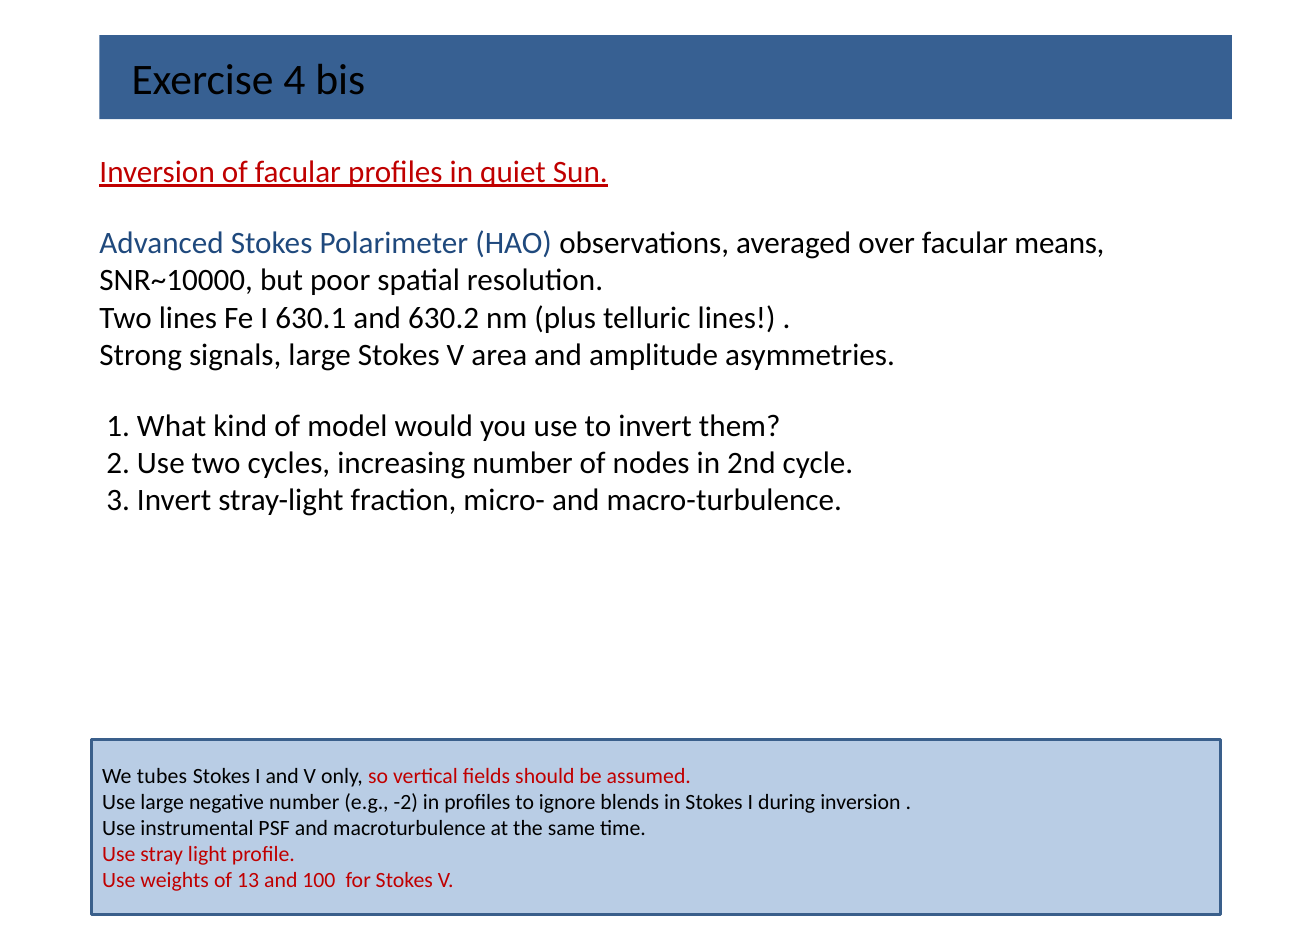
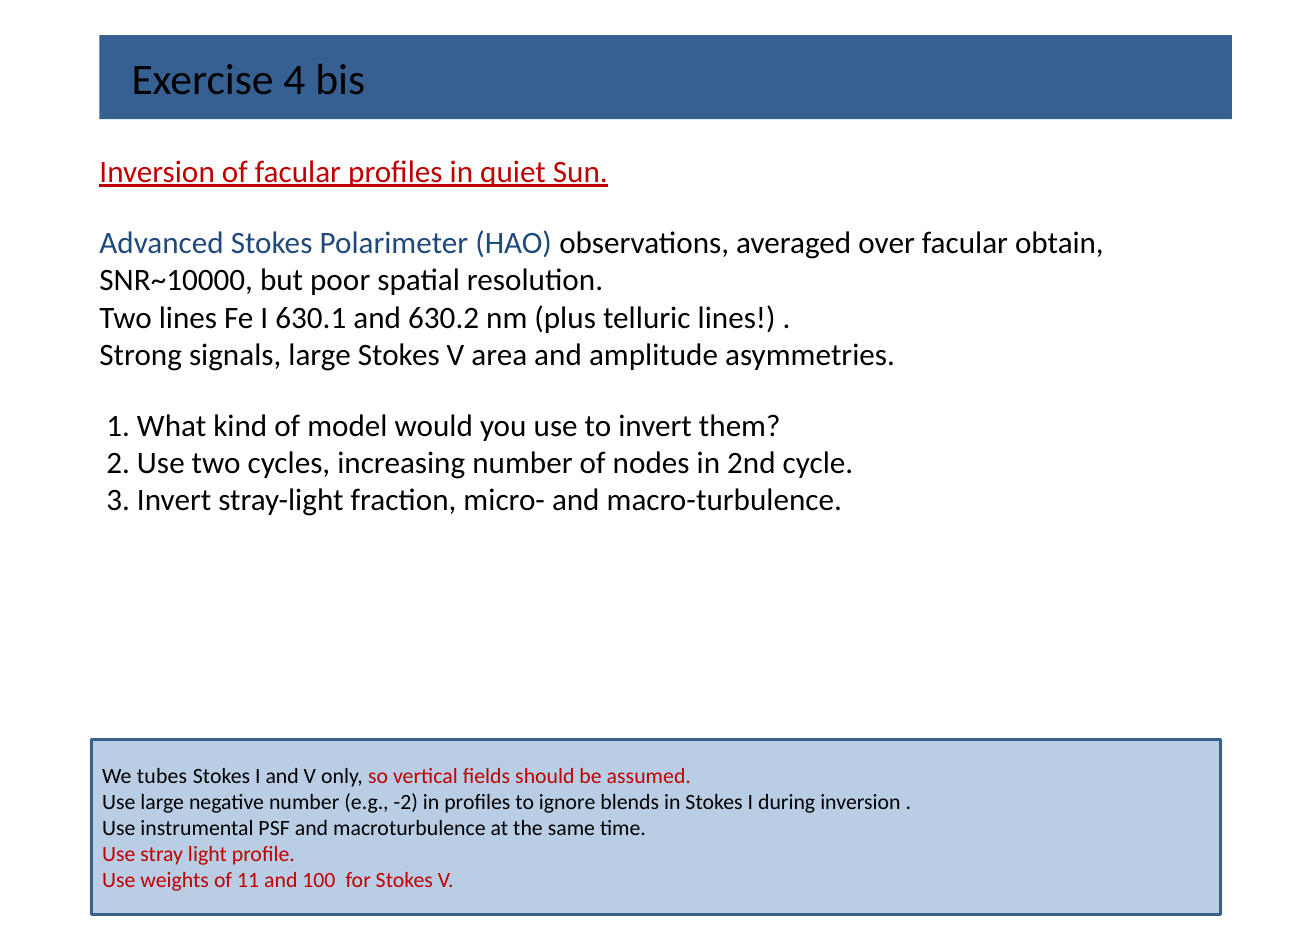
means: means -> obtain (1059, 243)
13: 13 -> 11 (248, 881)
